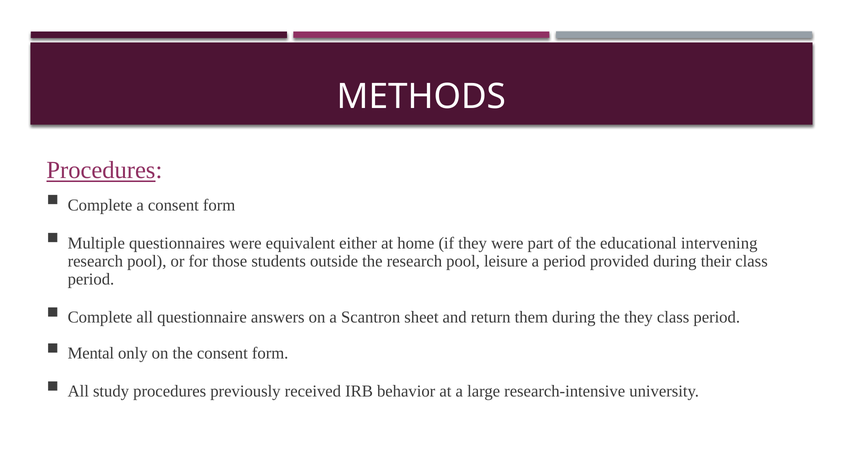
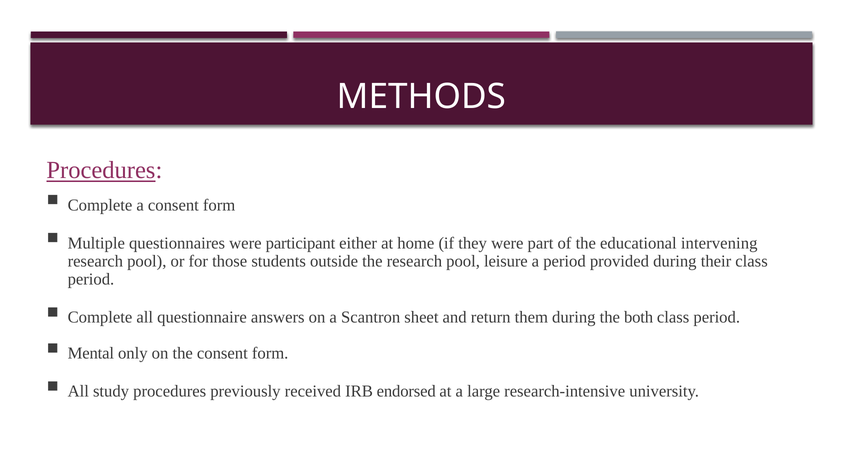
equivalent: equivalent -> participant (300, 243)
the they: they -> both (639, 317)
behavior: behavior -> endorsed (406, 392)
